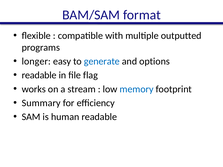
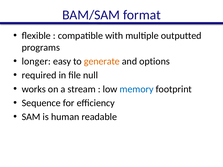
generate colour: blue -> orange (102, 61)
readable: readable -> required (39, 75)
flag: flag -> null (91, 75)
Summary: Summary -> Sequence (41, 103)
